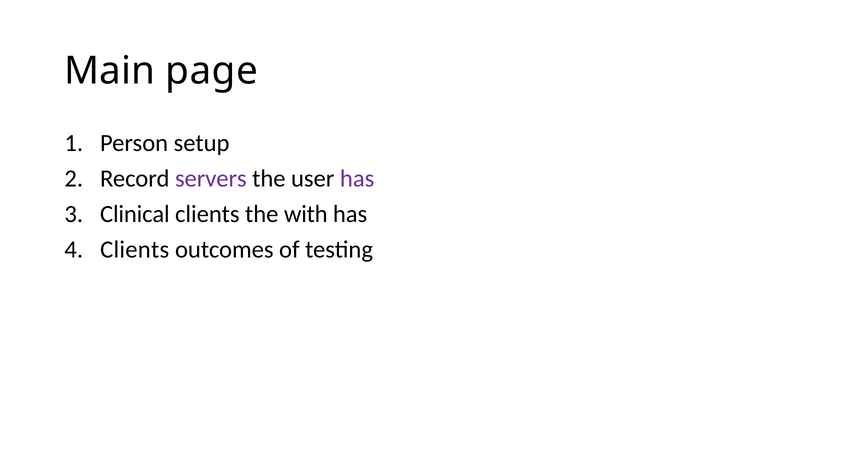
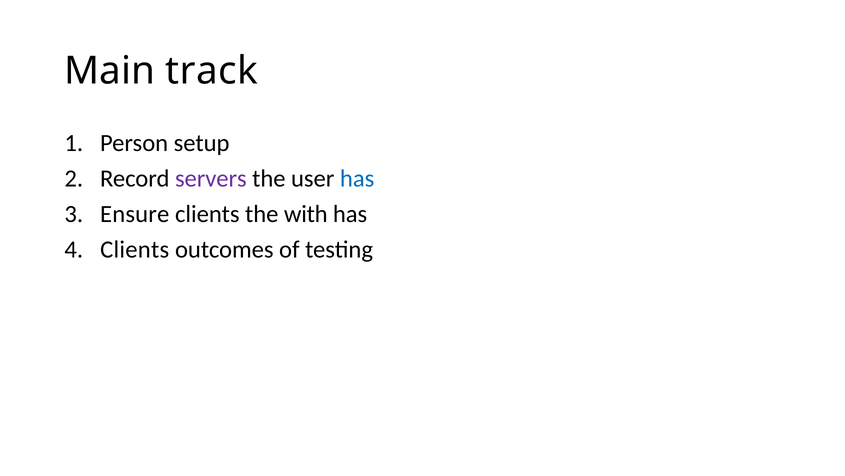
page: page -> track (212, 71)
has colour: purple -> blue (357, 178)
Clinical: Clinical -> Ensure (135, 214)
